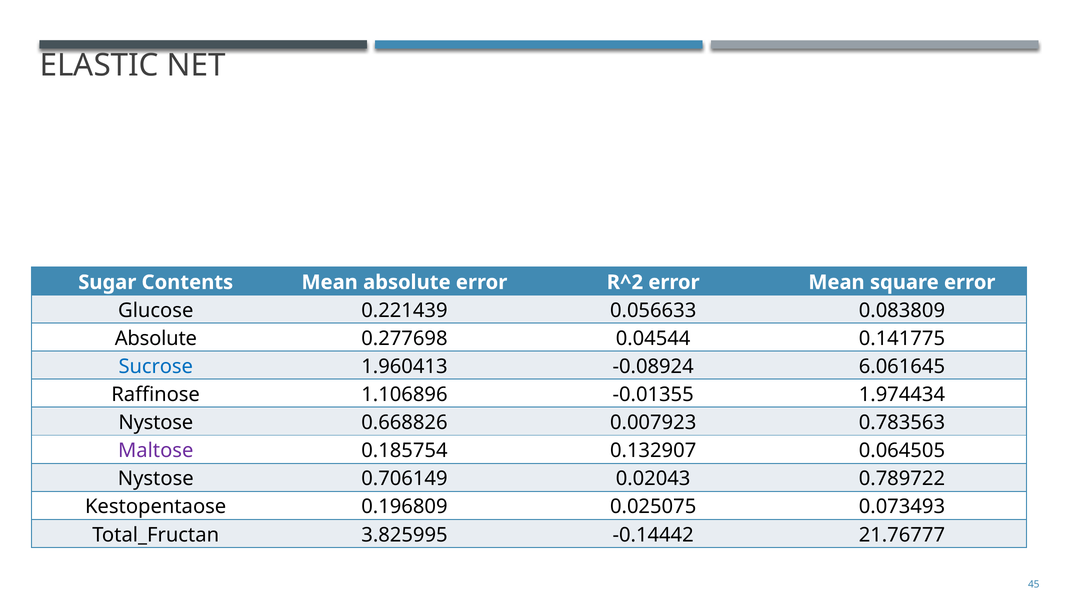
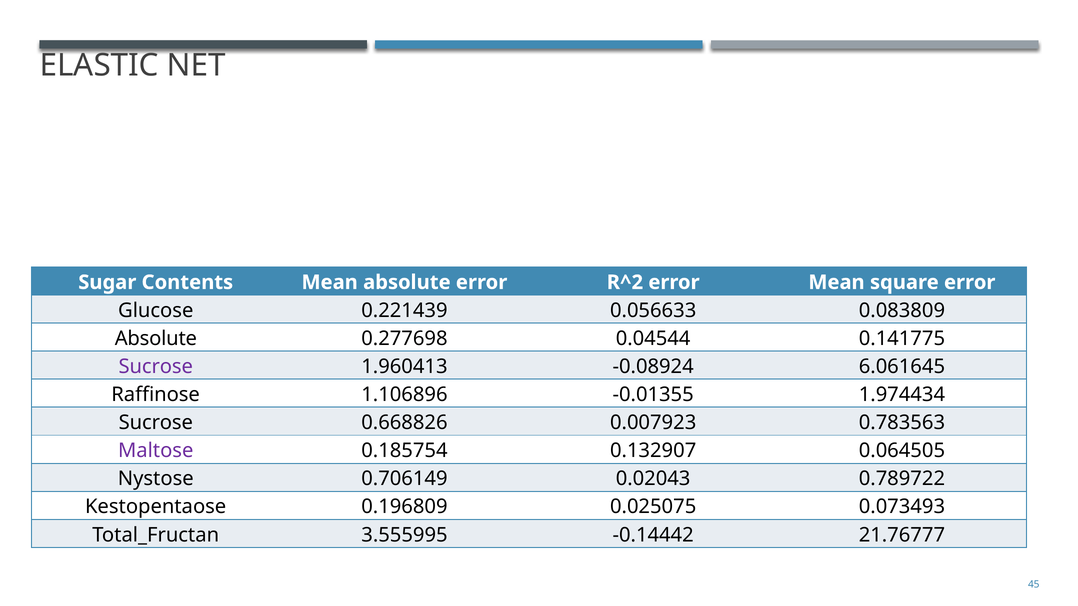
Sucrose colour: blue -> purple (156, 367)
Nystose: Nystose -> Sucrose (156, 423)
3.825995: 3.825995 -> 3.555995 (404, 535)
